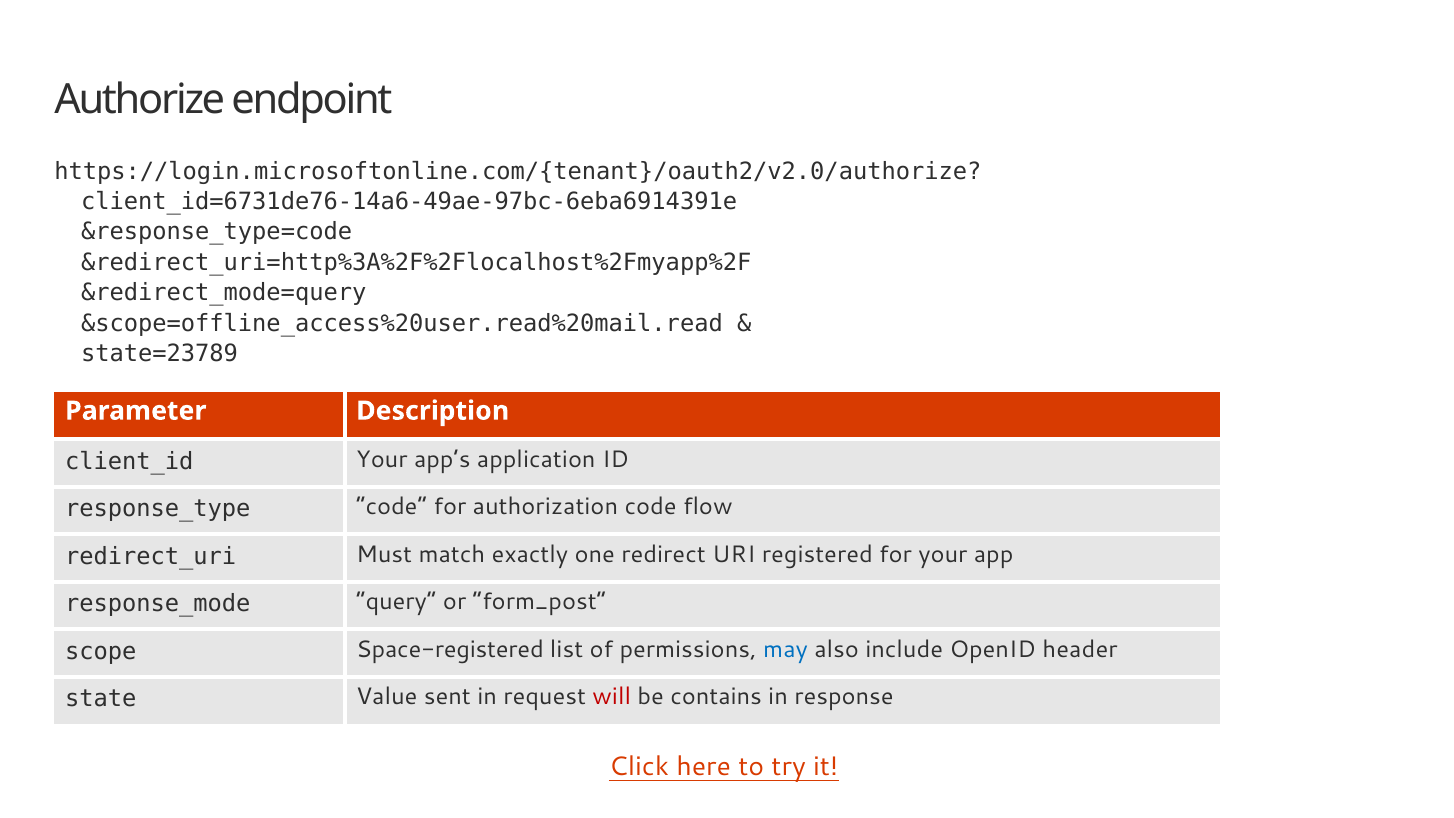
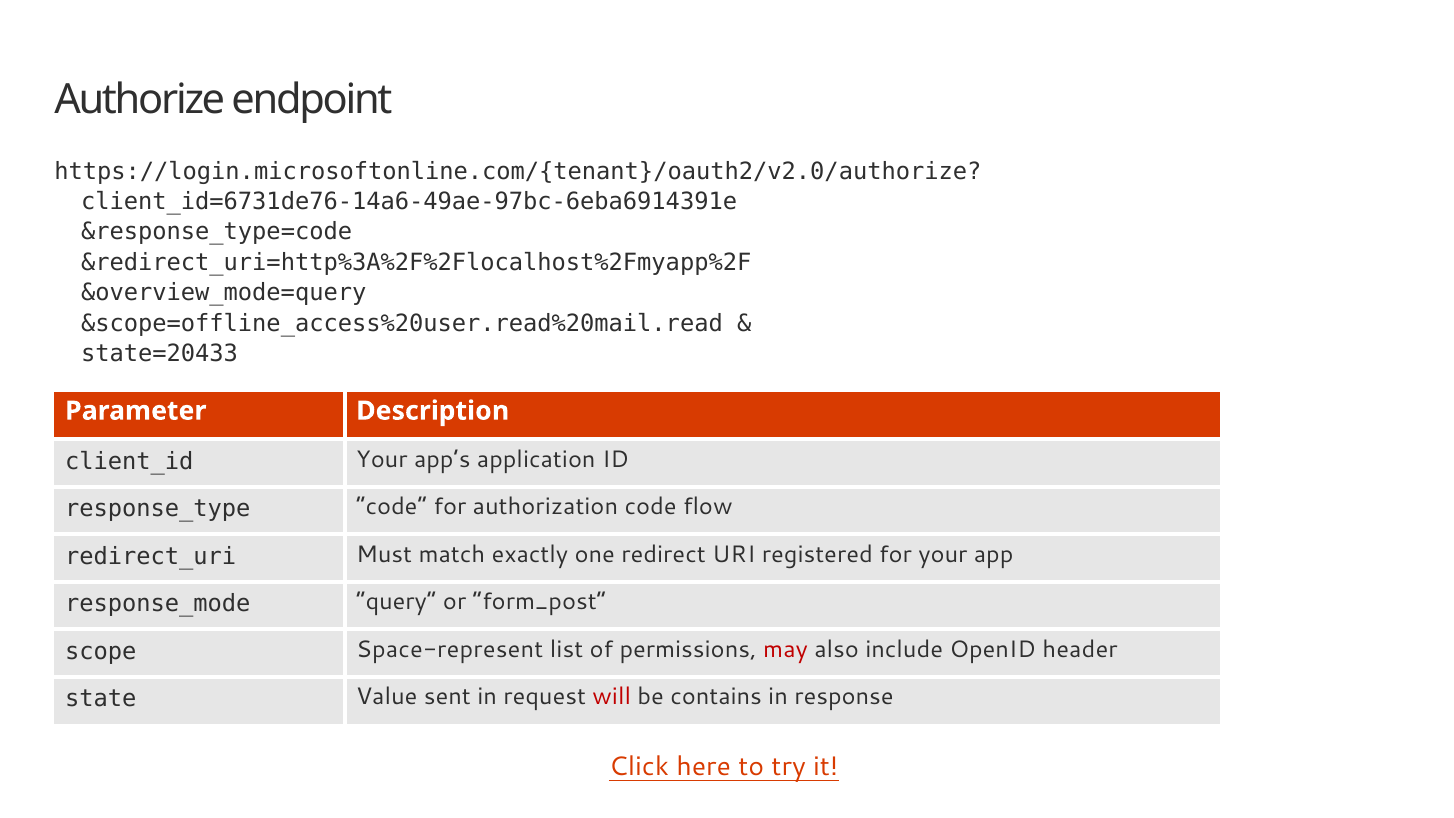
&redirect_mode=query: &redirect_mode=query -> &overview_mode=query (224, 293)
state=23789: state=23789 -> state=20433 (160, 354)
Space-registered: Space-registered -> Space-represent (450, 649)
may colour: blue -> red (786, 649)
